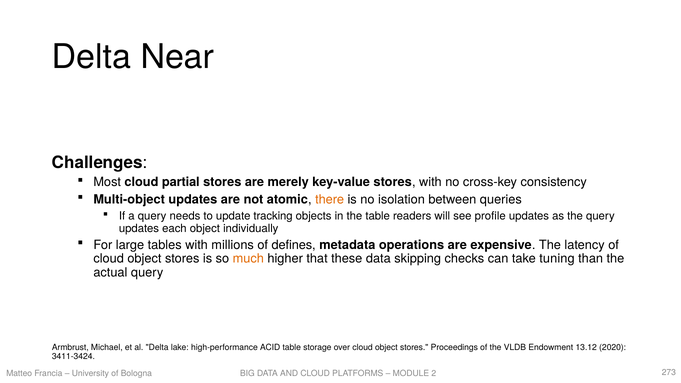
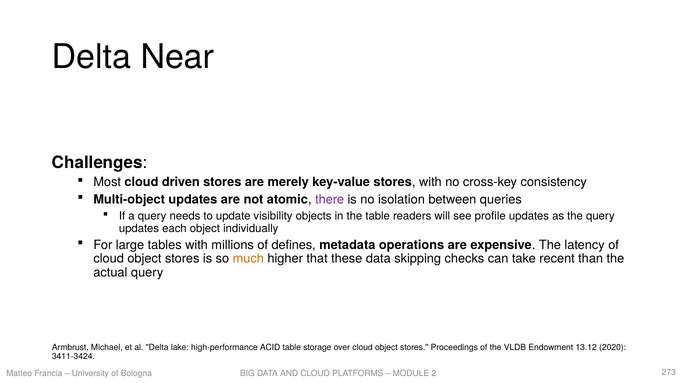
partial: partial -> driven (181, 182)
there colour: orange -> purple (330, 200)
tracking: tracking -> visibility (273, 216)
tuning: tuning -> recent (557, 259)
